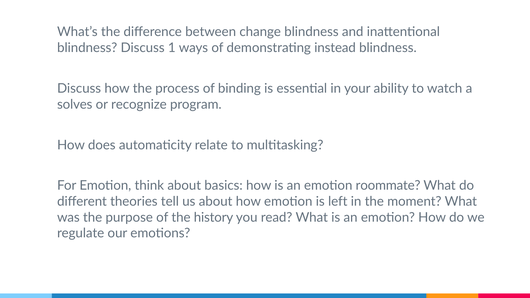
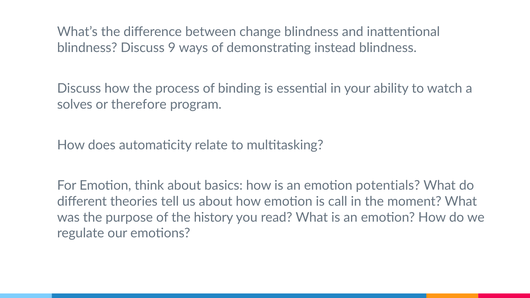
1: 1 -> 9 (172, 48)
recognize: recognize -> therefore (139, 104)
roommate: roommate -> potentials (388, 186)
left: left -> call (338, 202)
